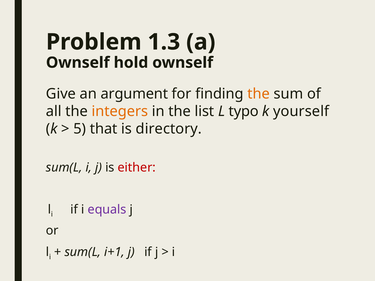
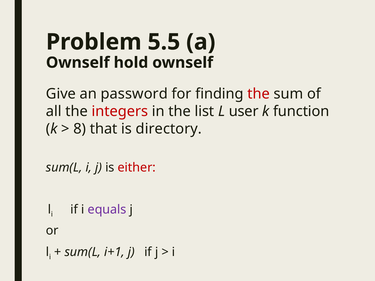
1.3: 1.3 -> 5.5 (164, 42)
argument: argument -> password (134, 94)
the colour: orange -> red (259, 94)
integers colour: orange -> red (120, 111)
typo: typo -> user (244, 111)
yourself: yourself -> function (301, 111)
5: 5 -> 8 (80, 129)
